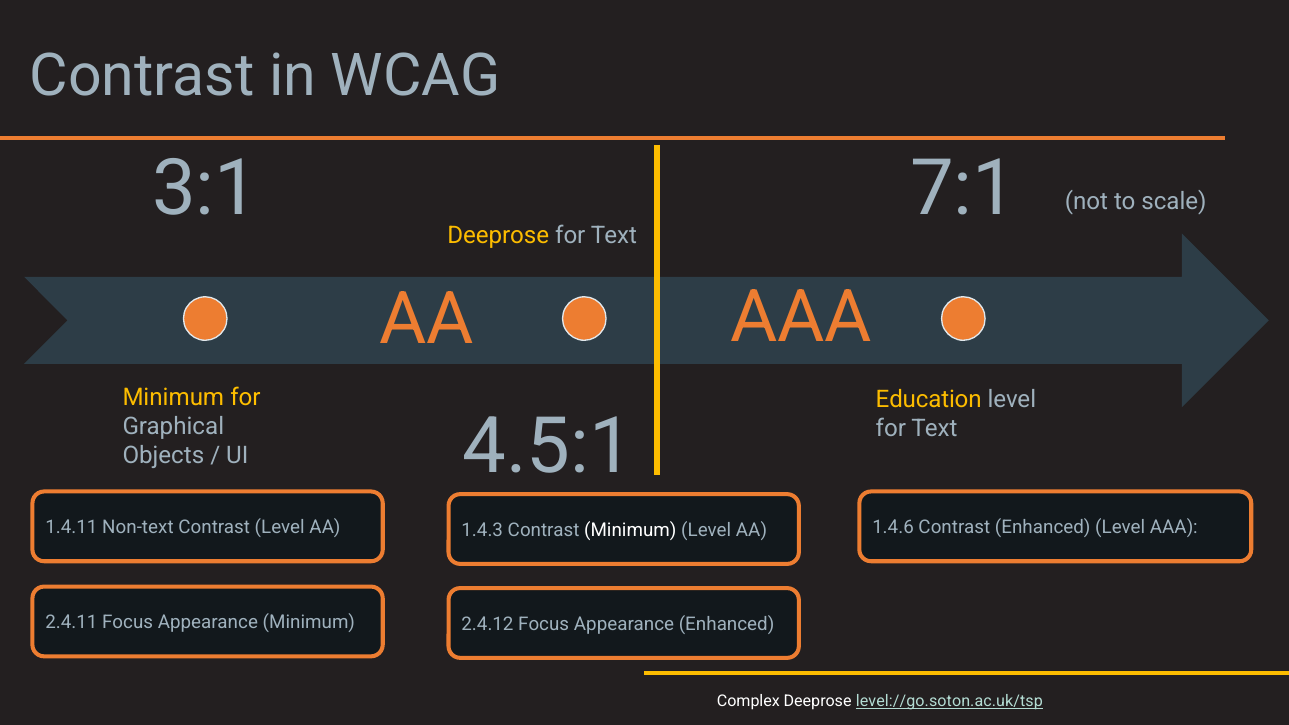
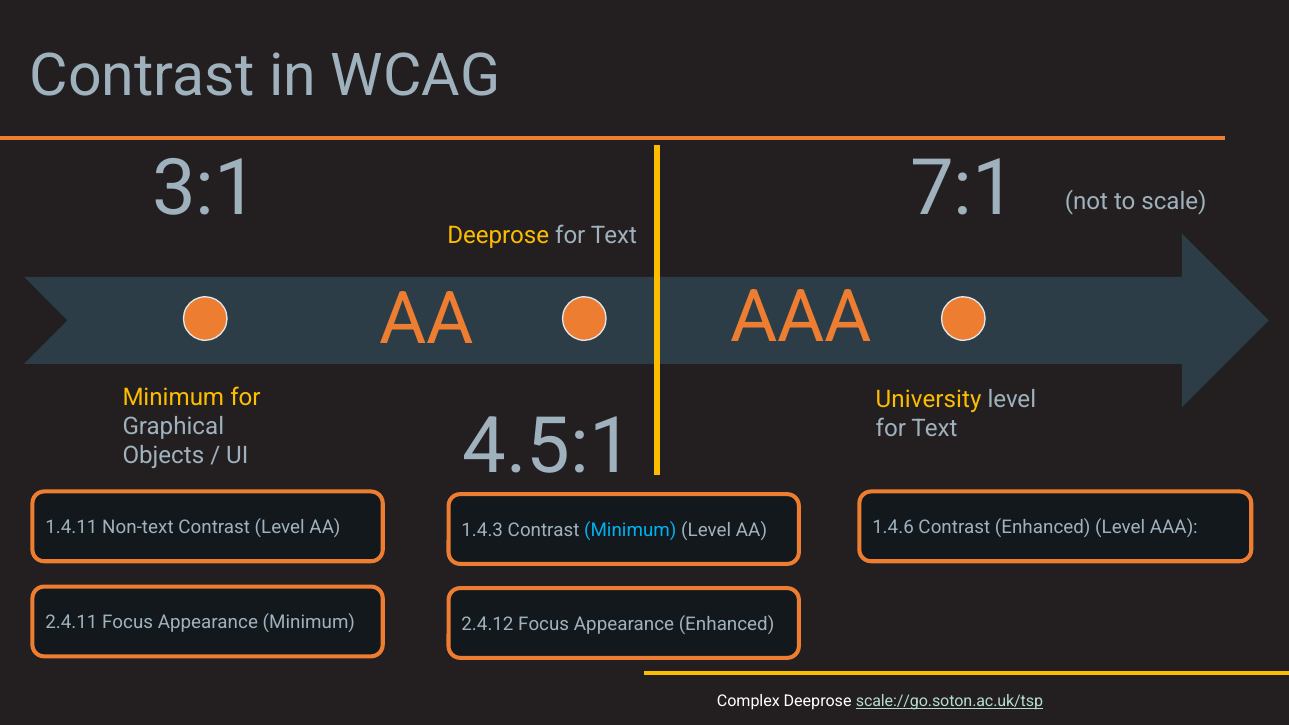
Education: Education -> University (929, 400)
Minimum colour: white -> light blue (630, 530)
level://go.soton.ac.uk/tsp: level://go.soton.ac.uk/tsp -> scale://go.soton.ac.uk/tsp (949, 701)
